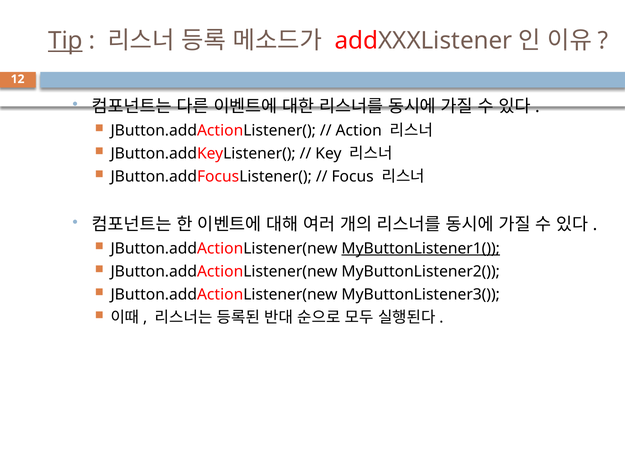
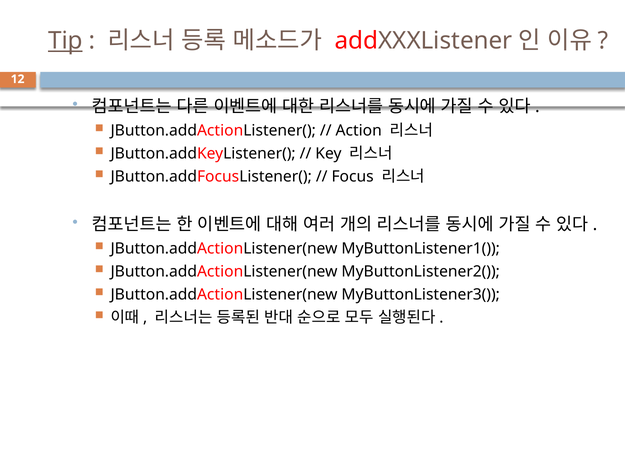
MyButtonListener1( underline: present -> none (421, 248)
